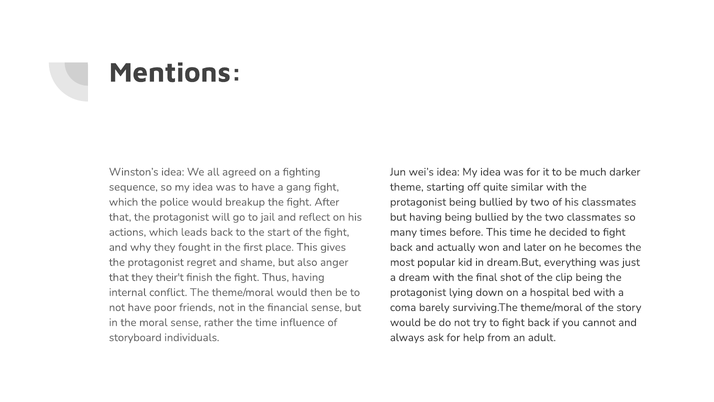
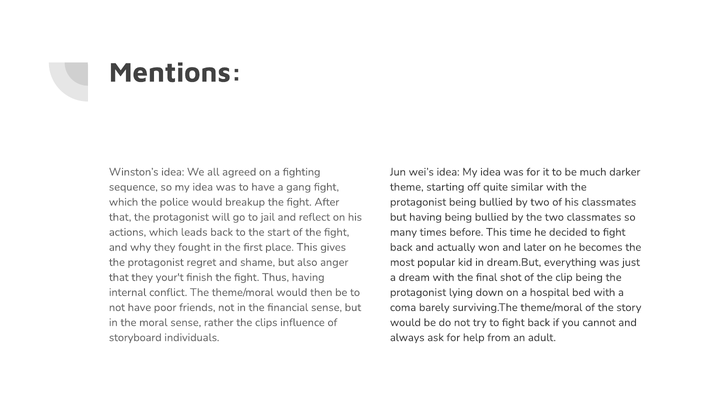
their't: their't -> your't (170, 277)
the time: time -> clips (266, 322)
